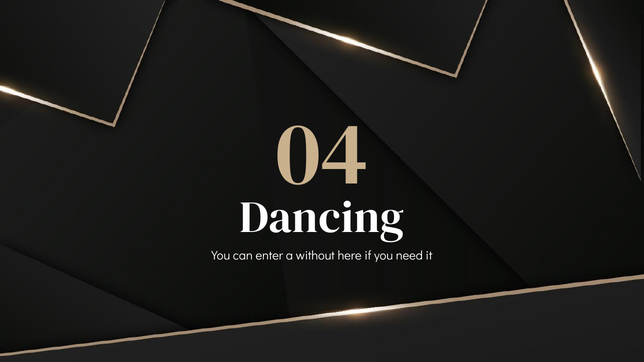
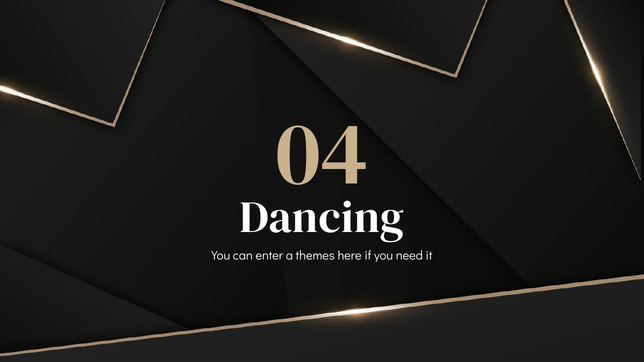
without: without -> themes (315, 256)
